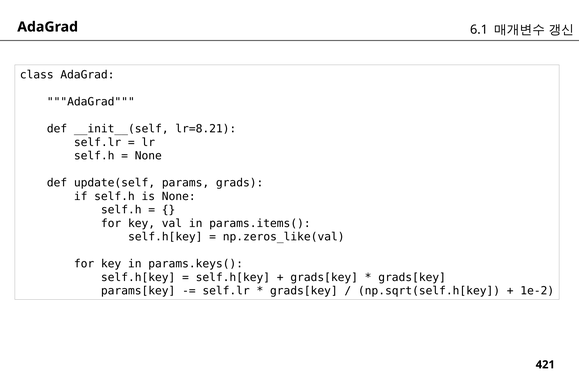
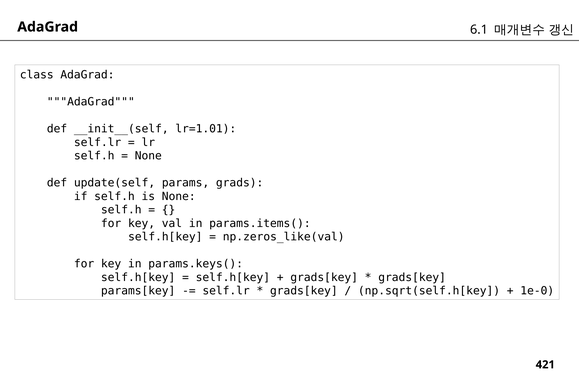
lr=8.21: lr=8.21 -> lr=1.01 (206, 129)
1e-2: 1e-2 -> 1e-0 (537, 291)
